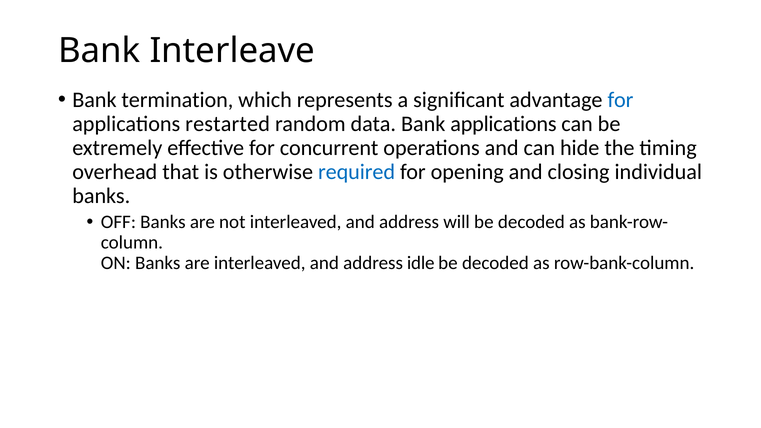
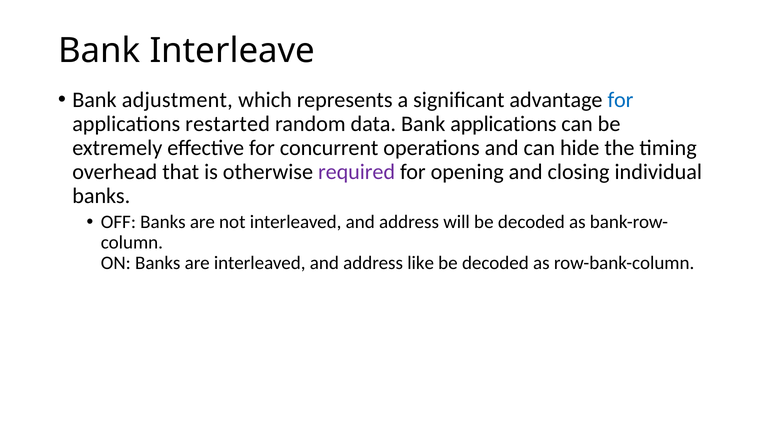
termination: termination -> adjustment (177, 100)
required colour: blue -> purple (357, 172)
idle: idle -> like (421, 263)
